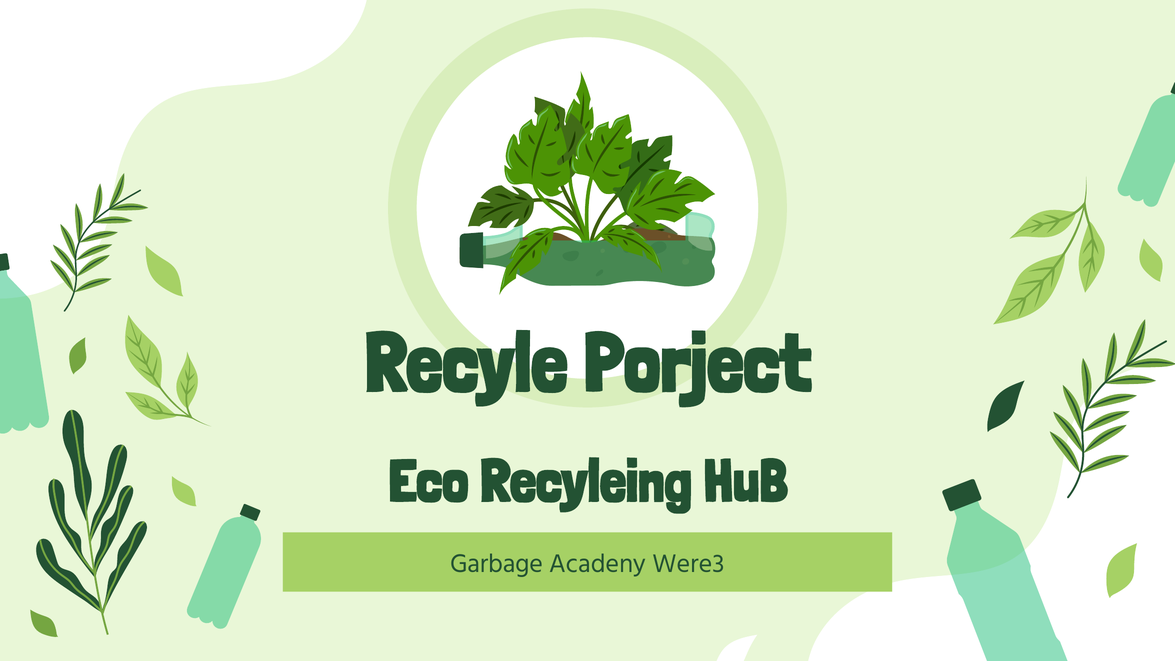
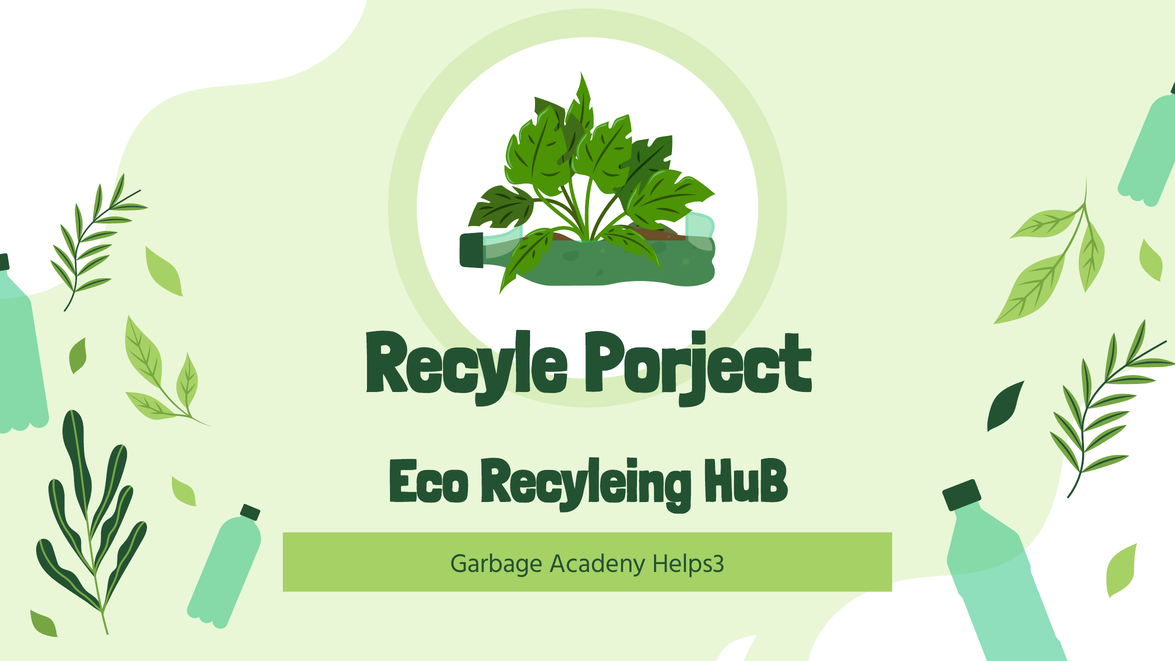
Were3: Were3 -> Helps3 (688, 564)
